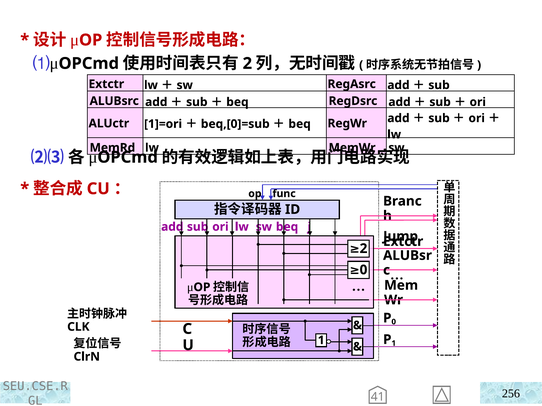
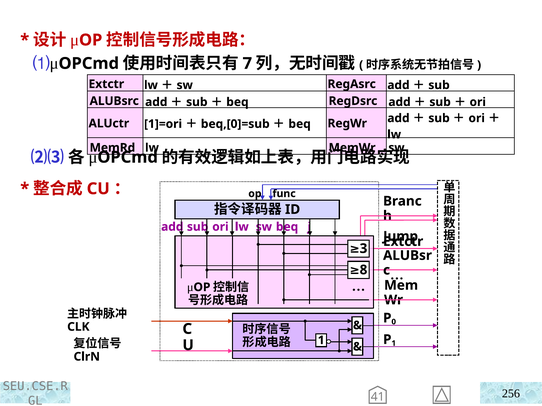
2: 2 -> 7 (247, 64)
2: 2 -> 3 (363, 249)
0: 0 -> 8 (363, 270)
